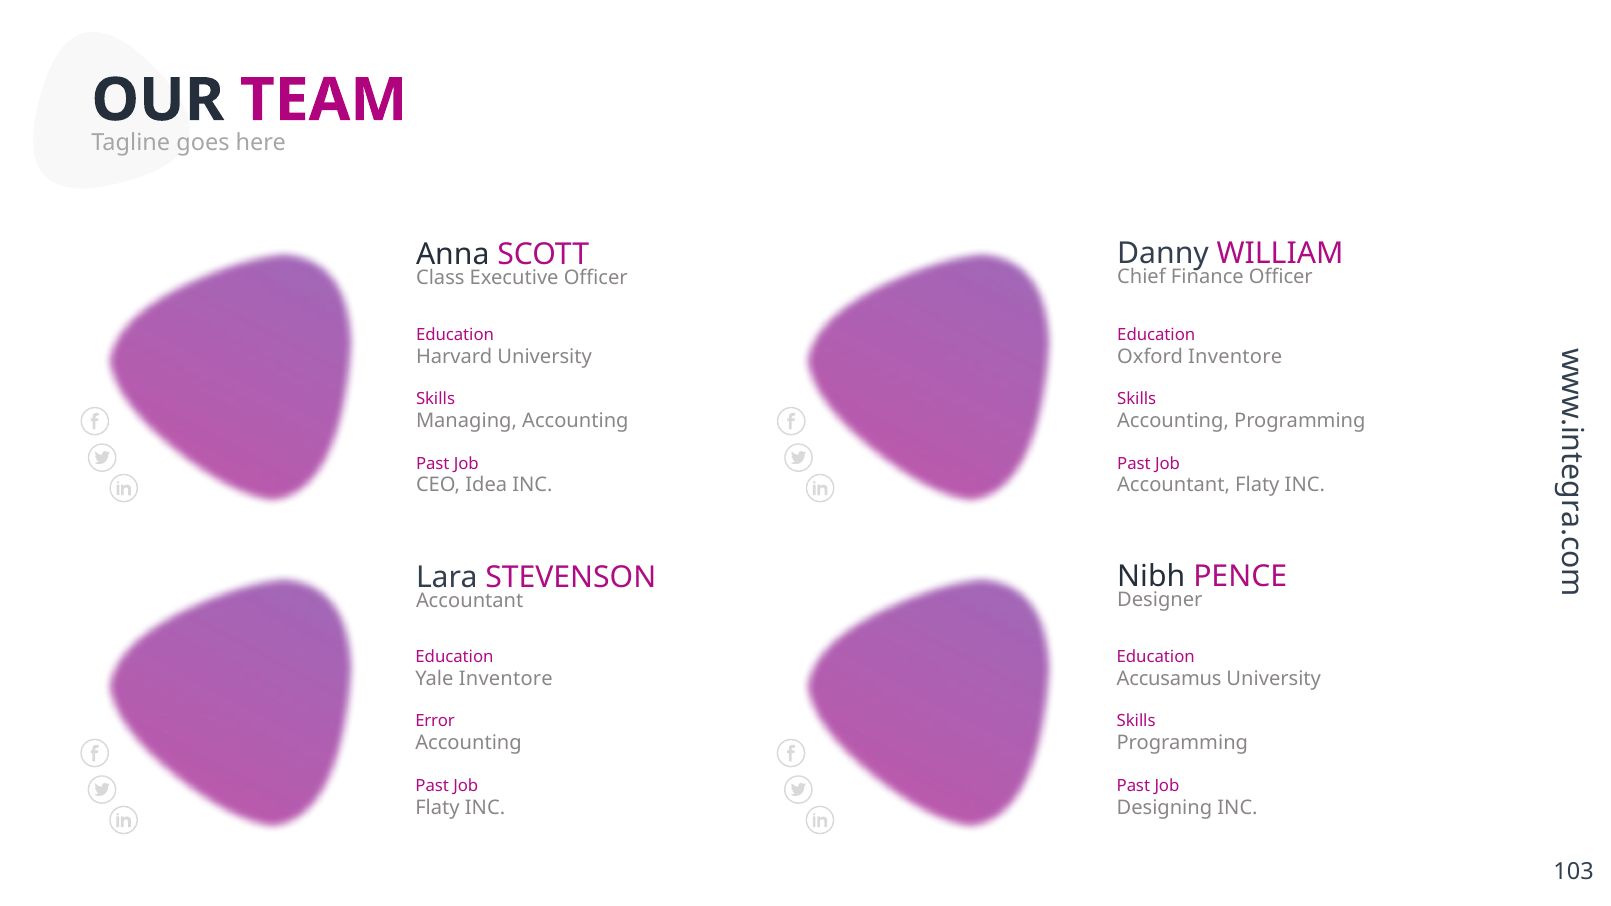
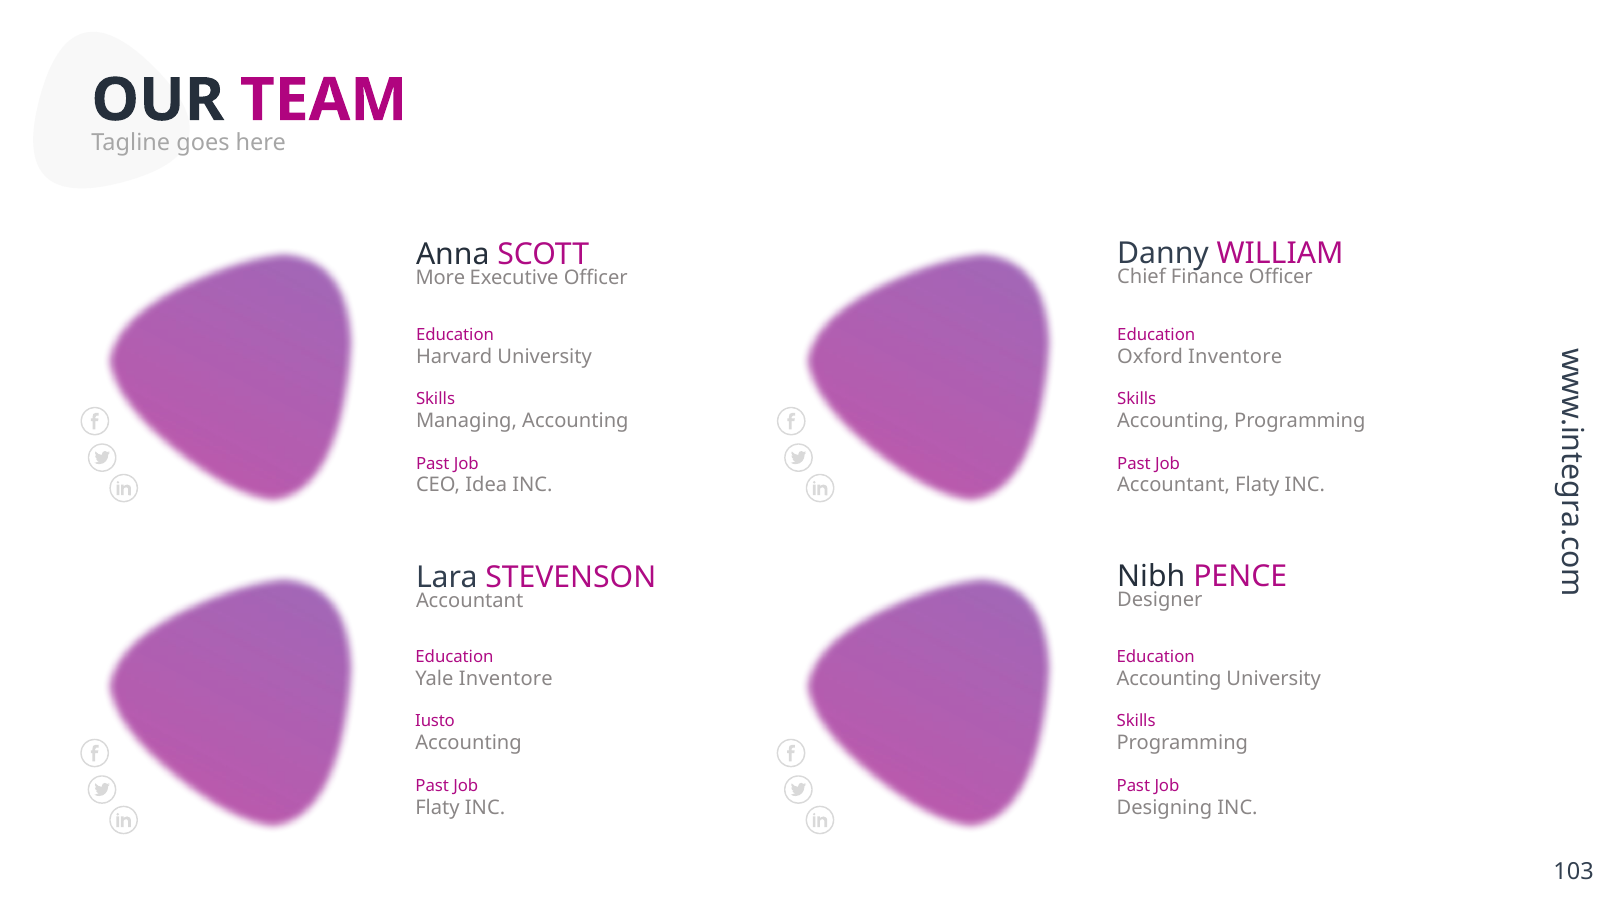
Class: Class -> More (440, 278)
Accusamus: Accusamus -> Accounting (1169, 679)
Error: Error -> Iusto (435, 721)
